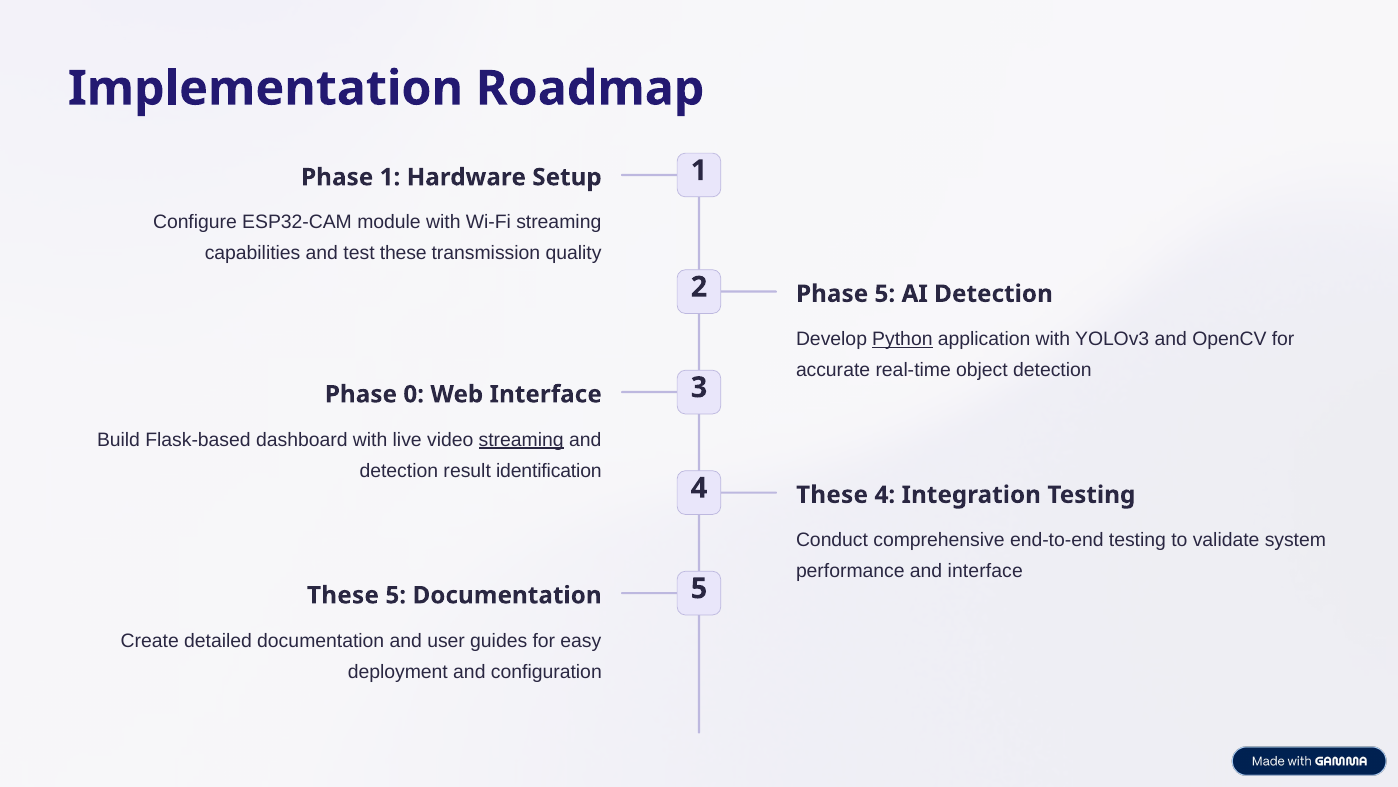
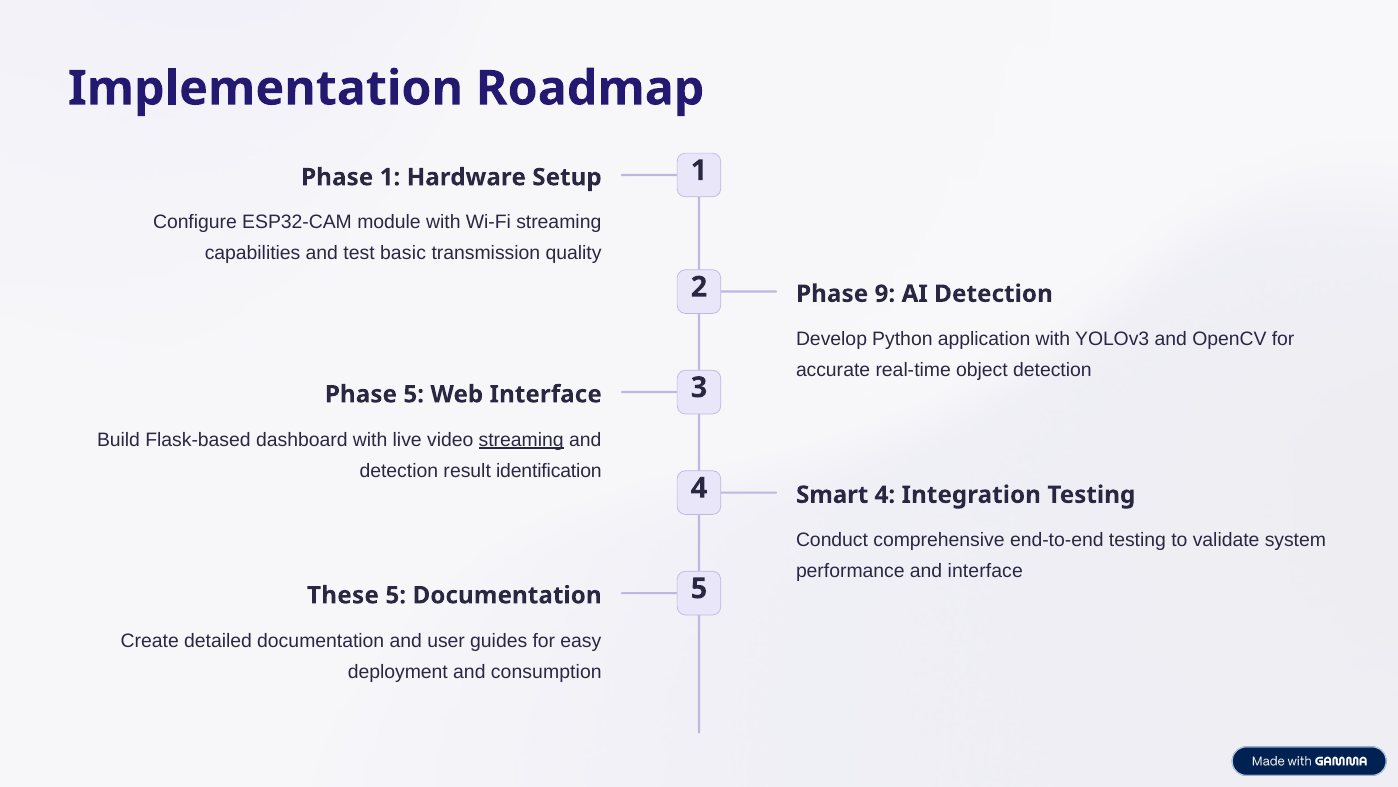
test these: these -> basic (403, 253)
Phase 5: 5 -> 9 (885, 294)
Python underline: present -> none (902, 339)
Phase 0: 0 -> 5 (414, 394)
4 These: These -> Smart (832, 494)
configuration: configuration -> consumption (546, 671)
